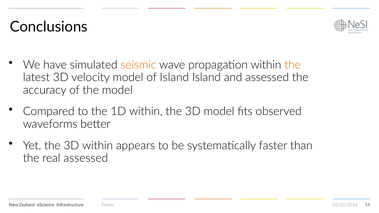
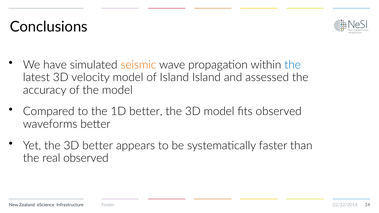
the colour: orange -> blue (293, 65)
1D within: within -> better (146, 112)
3D within: within -> better (98, 146)
real assessed: assessed -> observed (86, 158)
